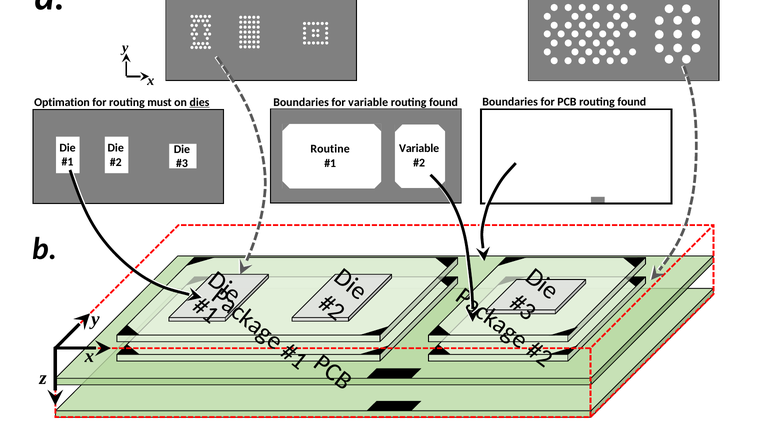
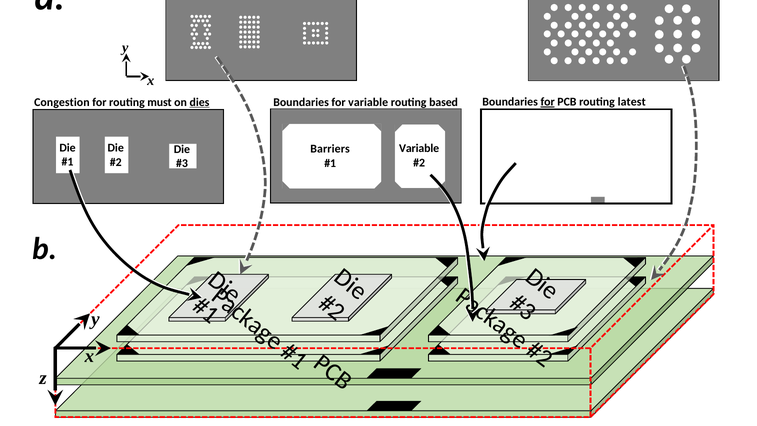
Optimation: Optimation -> Congestion (62, 102)
found: found -> based (444, 102)
for underline: none -> present (548, 102)
PCB routing found: found -> latest (632, 102)
Routine: Routine -> Barriers (330, 149)
